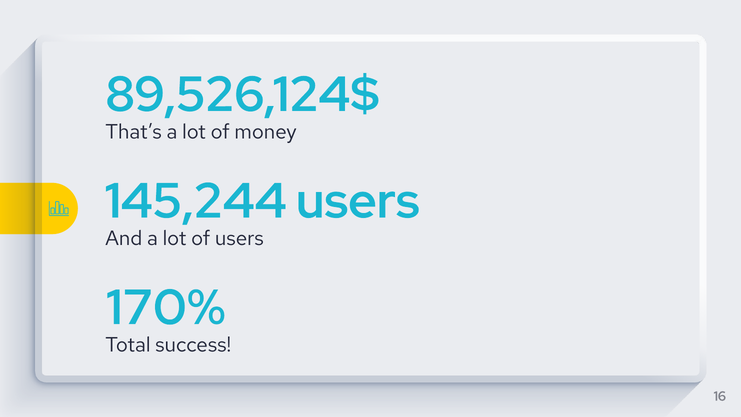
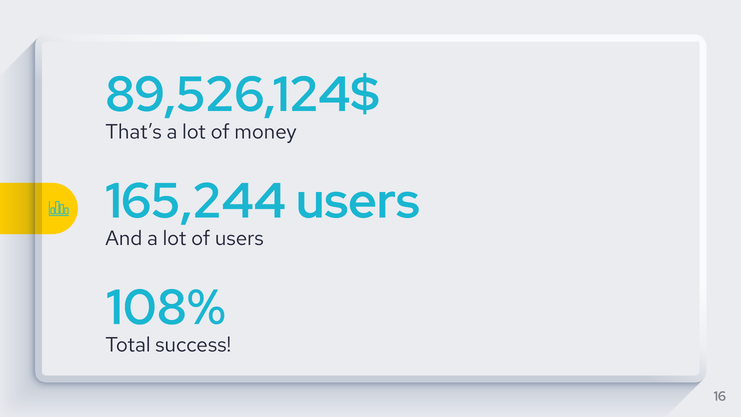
145,244: 145,244 -> 165,244 (196, 201)
170%: 170% -> 108% (166, 308)
